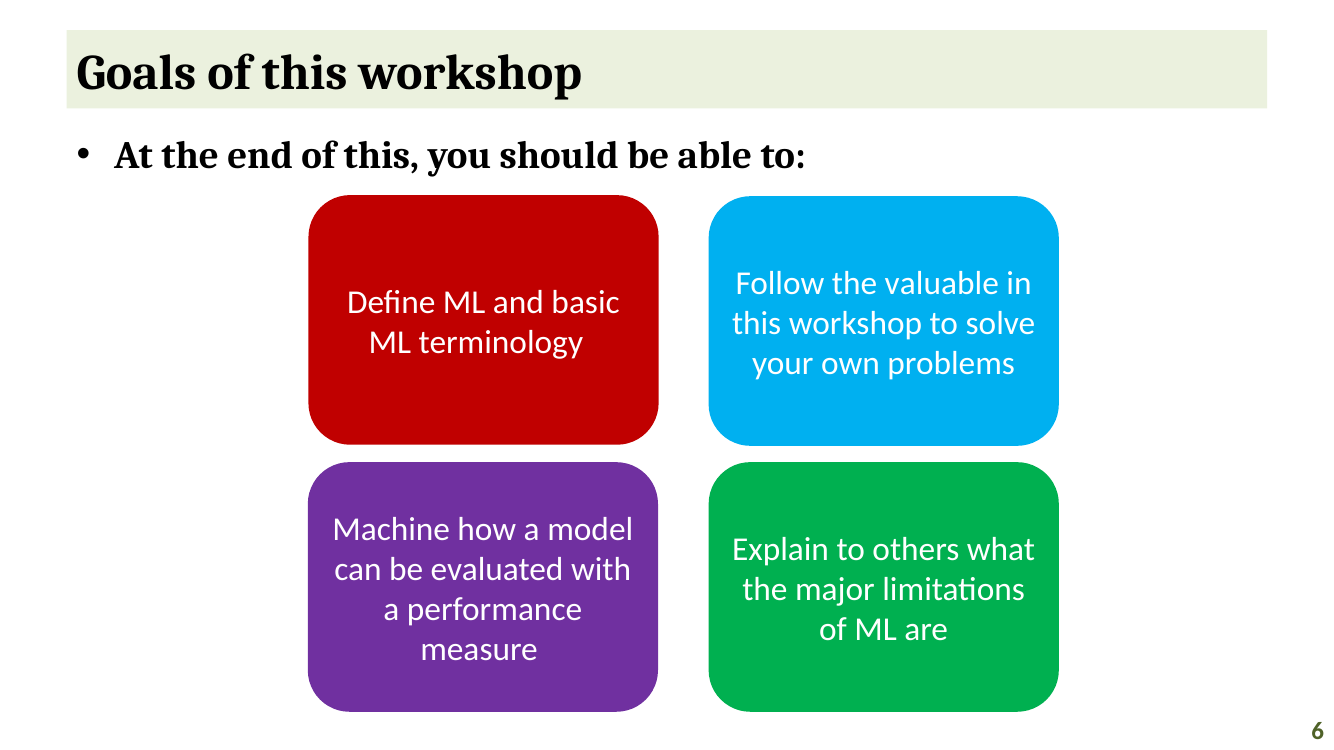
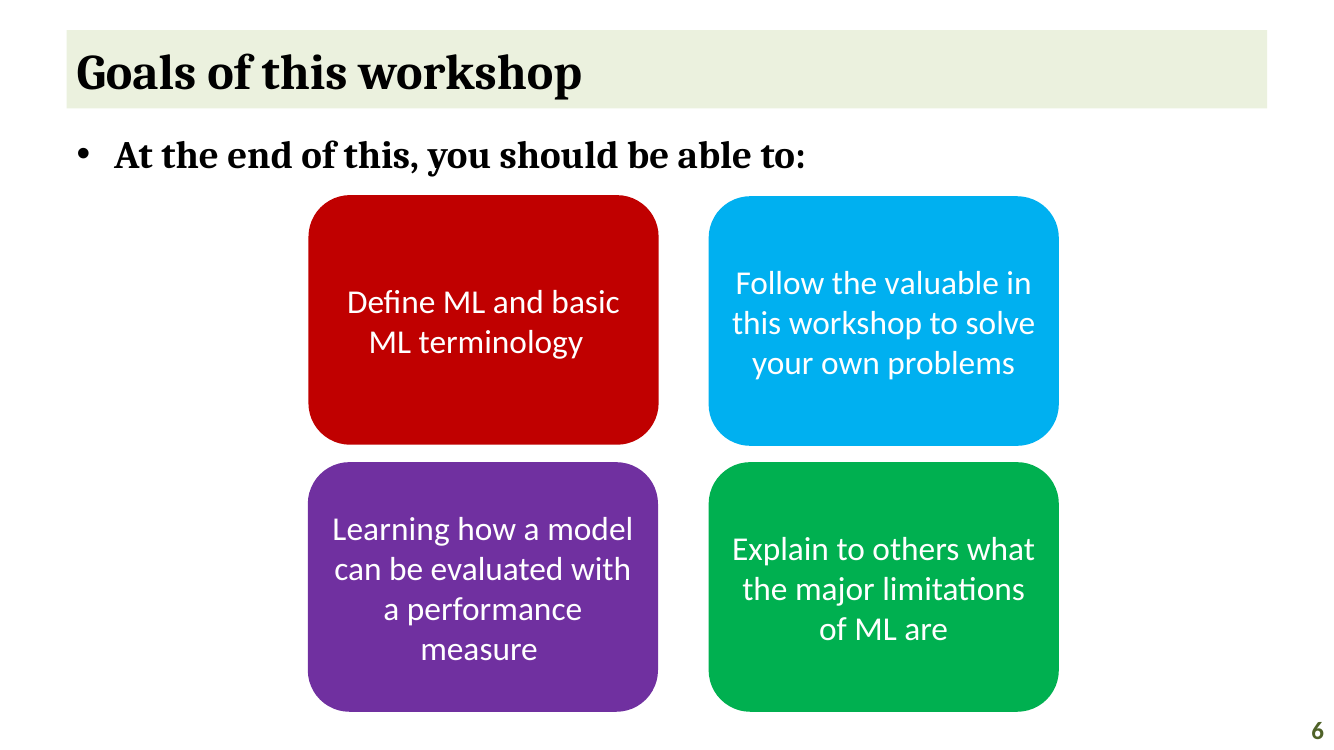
Machine: Machine -> Learning (391, 530)
